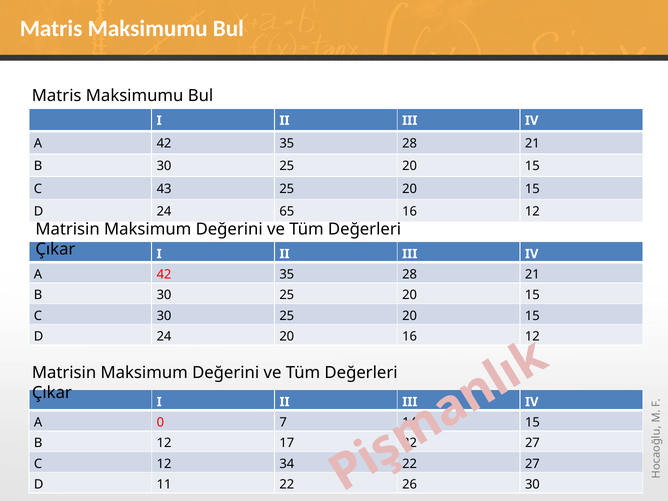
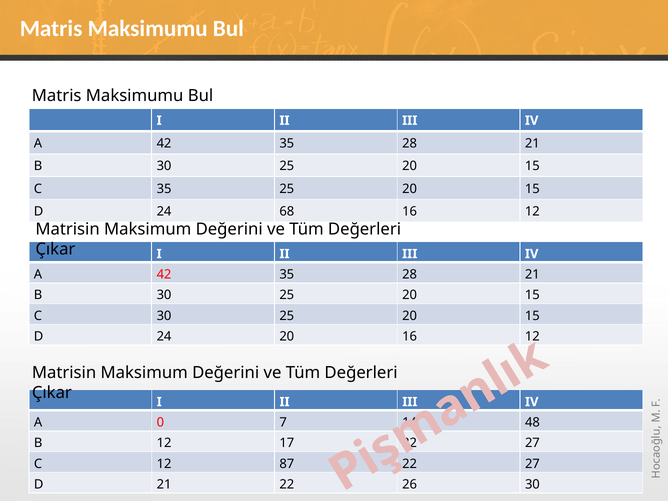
C 43: 43 -> 35 (164, 189)
65: 65 -> 68 (287, 211)
15: 15 -> 48 (532, 423)
34: 34 -> 87 (287, 464)
D 11: 11 -> 21 (164, 484)
